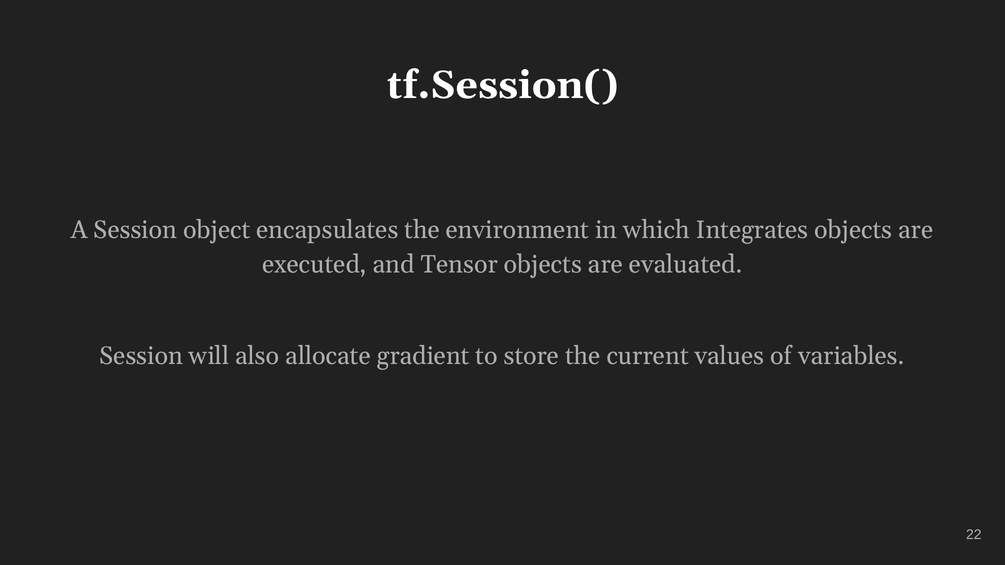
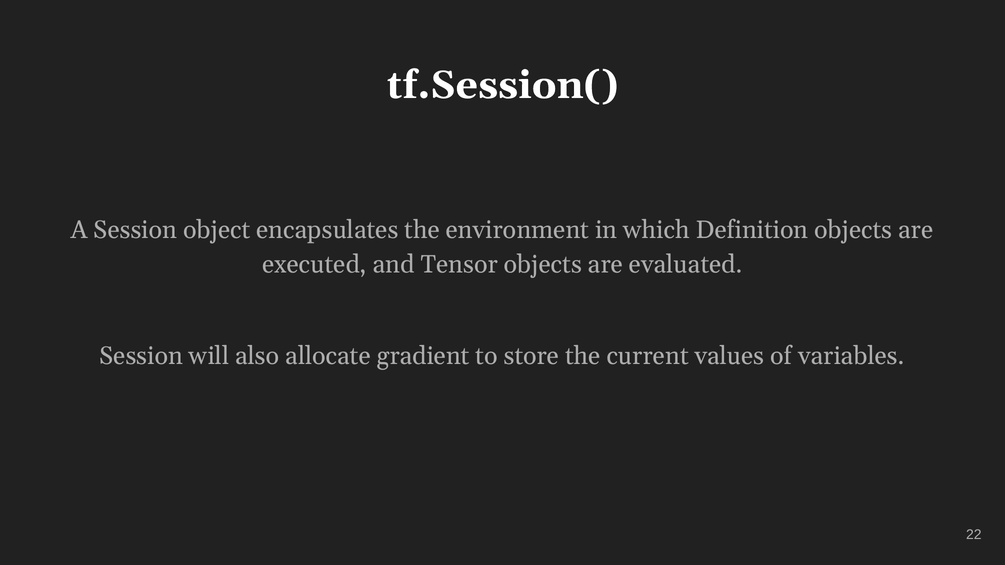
Integrates: Integrates -> Definition (752, 230)
